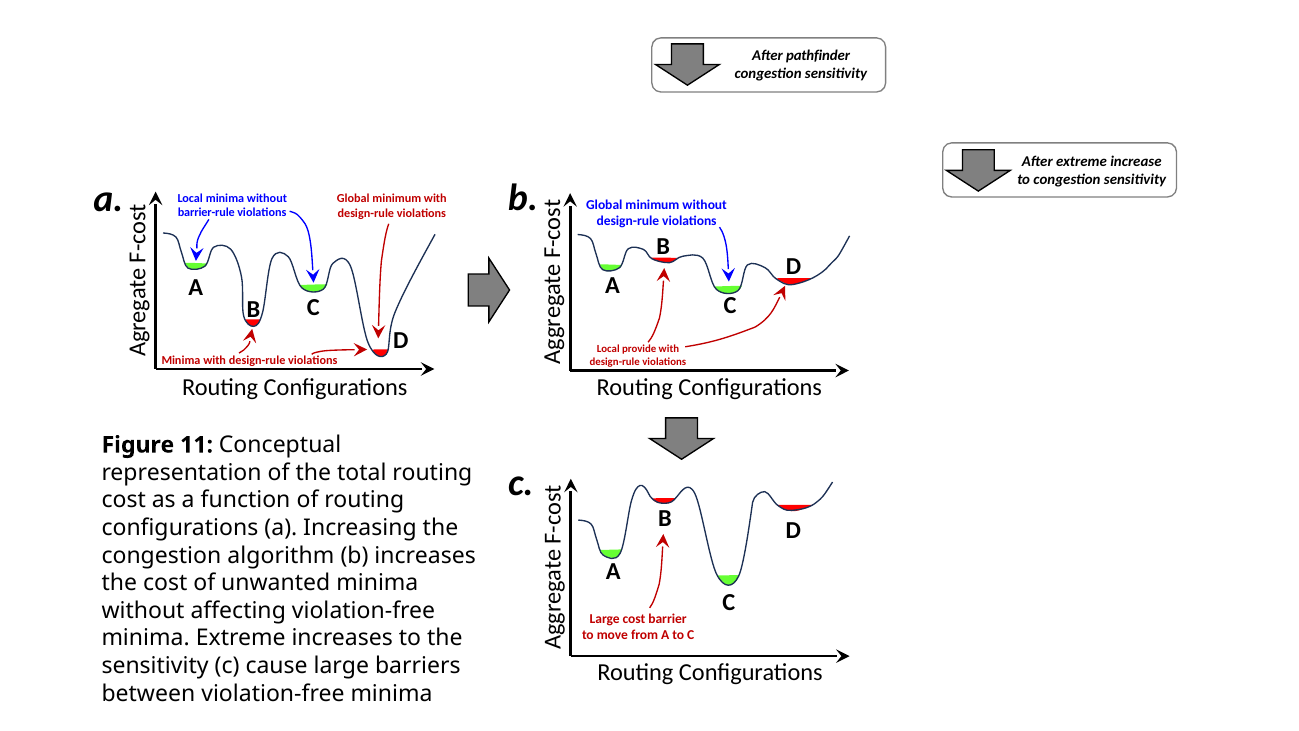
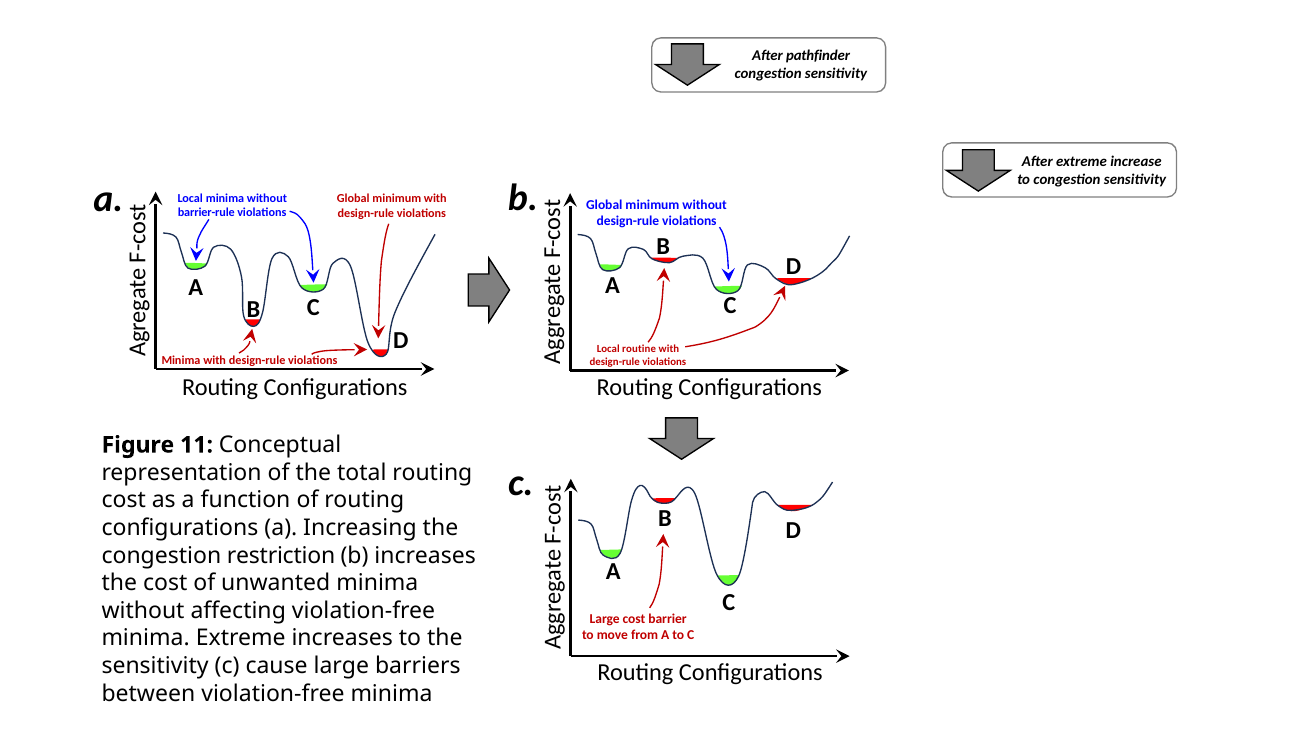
provide: provide -> routine (639, 349)
algorithm: algorithm -> restriction (281, 555)
